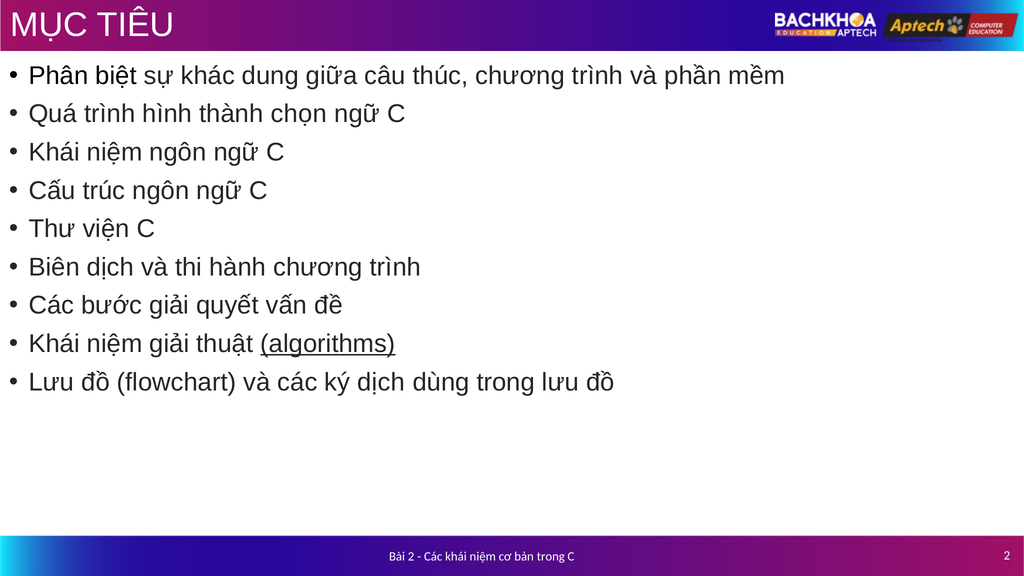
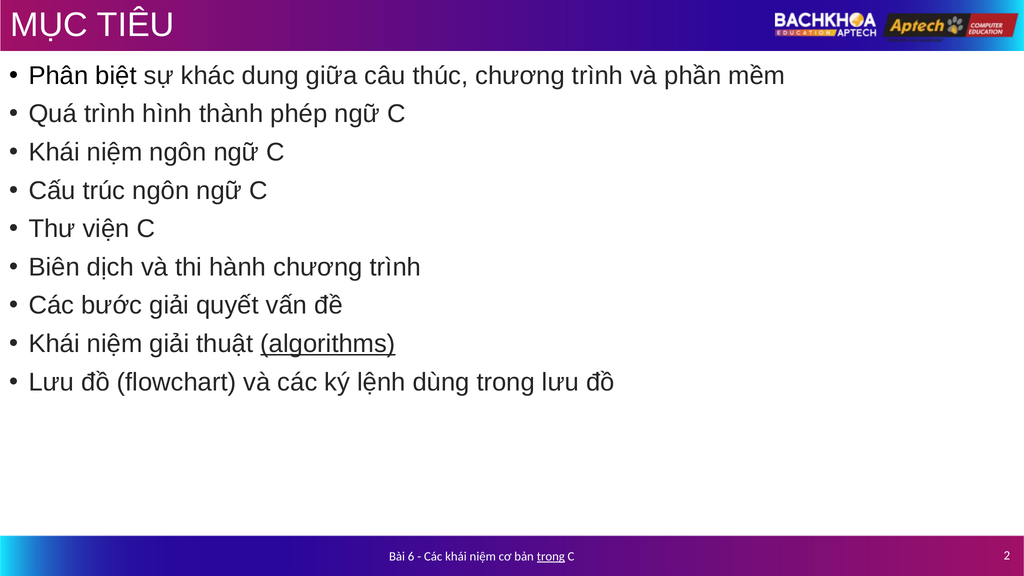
chọn: chọn -> phép (299, 114)
ký dịch: dịch -> lệnh (381, 382)
Bài 2: 2 -> 6 (411, 556)
trong underline: none -> present (551, 556)
